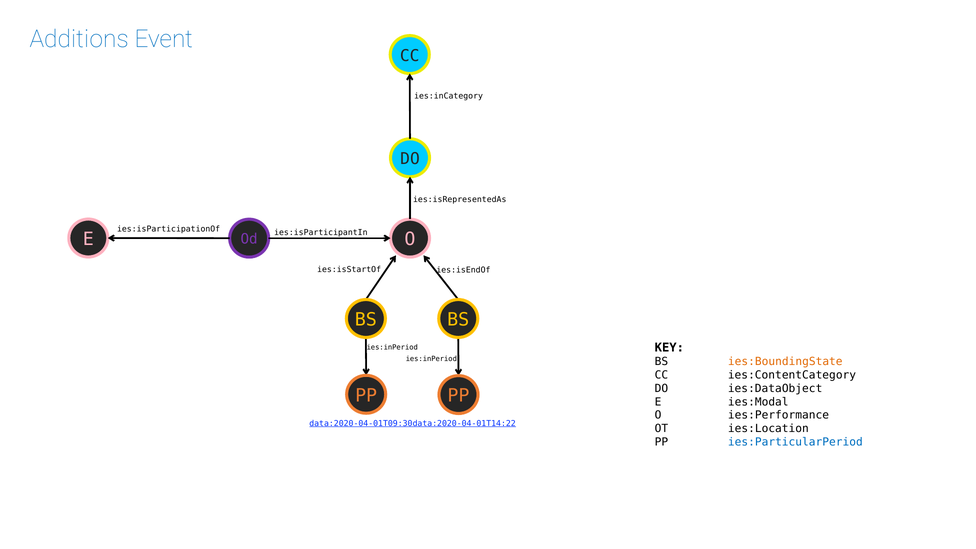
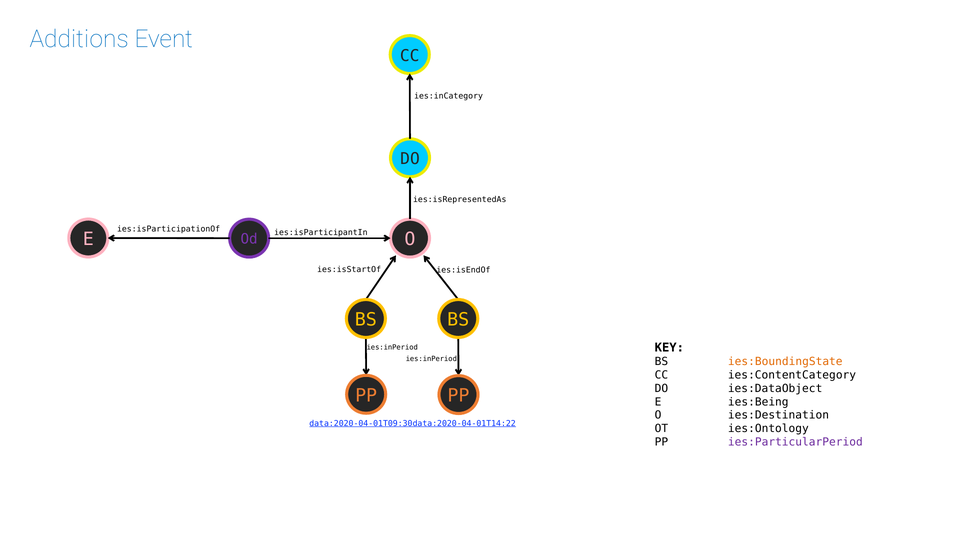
ies:Modal: ies:Modal -> ies:Being (758, 402)
ies:Performance: ies:Performance -> ies:Destination (778, 415)
ies:Location: ies:Location -> ies:Ontology (768, 429)
ies:ParticularPeriod colour: blue -> purple (795, 442)
